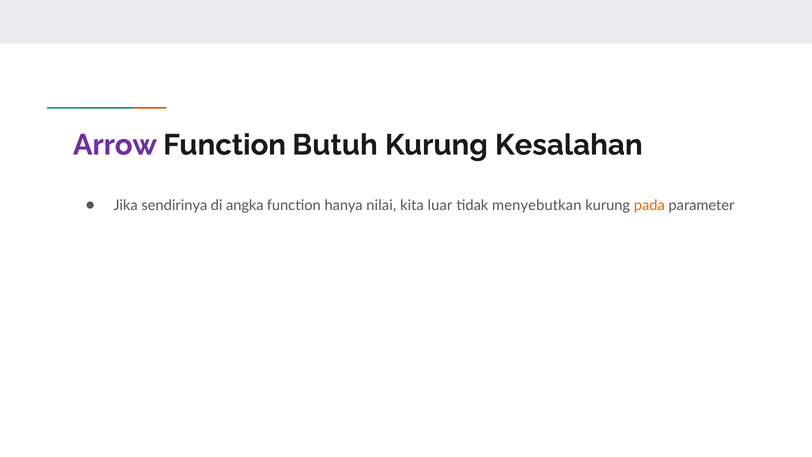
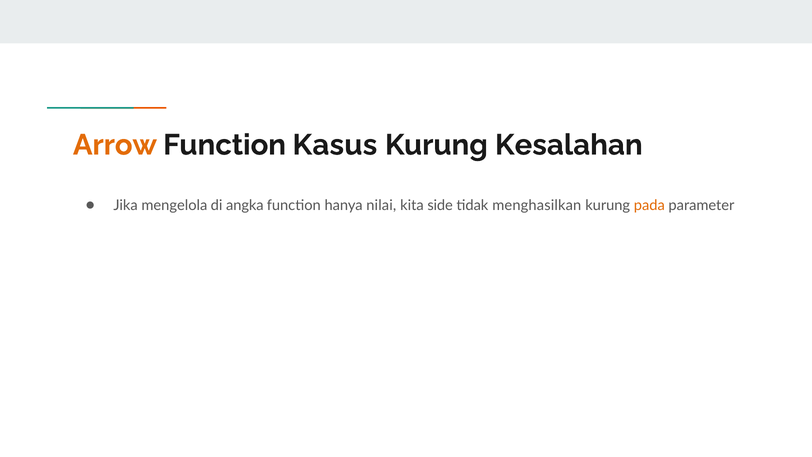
Arrow colour: purple -> orange (115, 145)
Butuh: Butuh -> Kasus (335, 145)
sendirinya: sendirinya -> mengelola (174, 205)
luar: luar -> side (440, 205)
menyebutkan: menyebutkan -> menghasilkan (537, 205)
